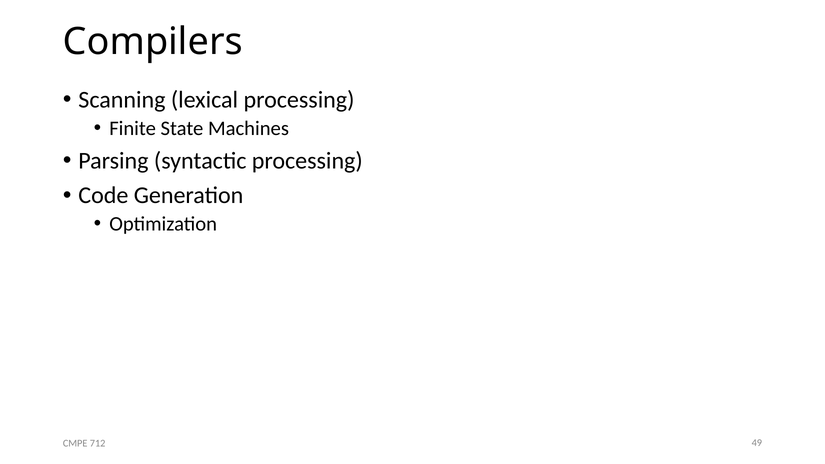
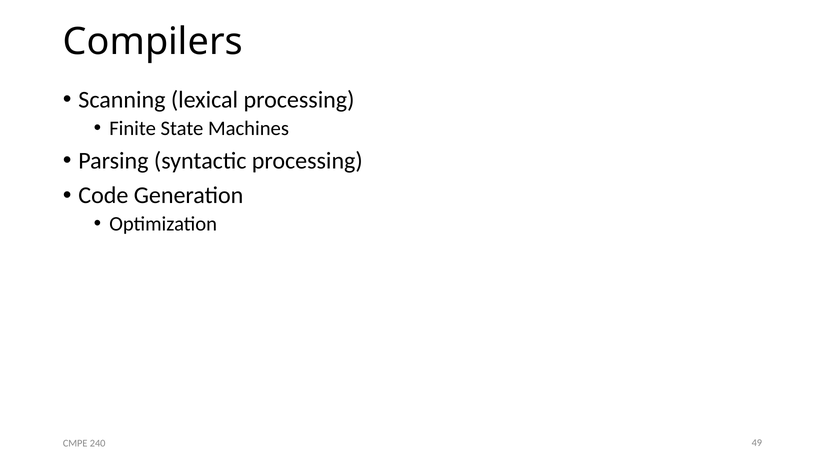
712: 712 -> 240 (98, 443)
